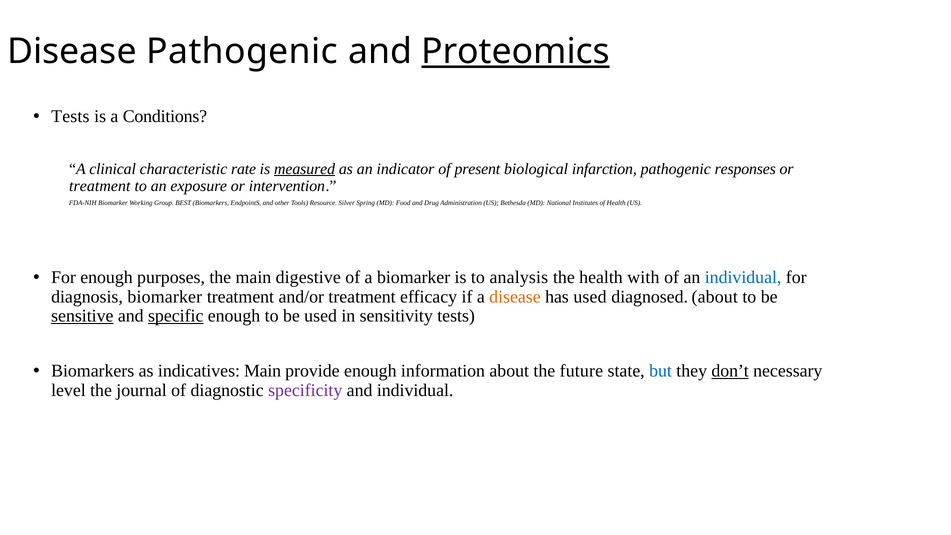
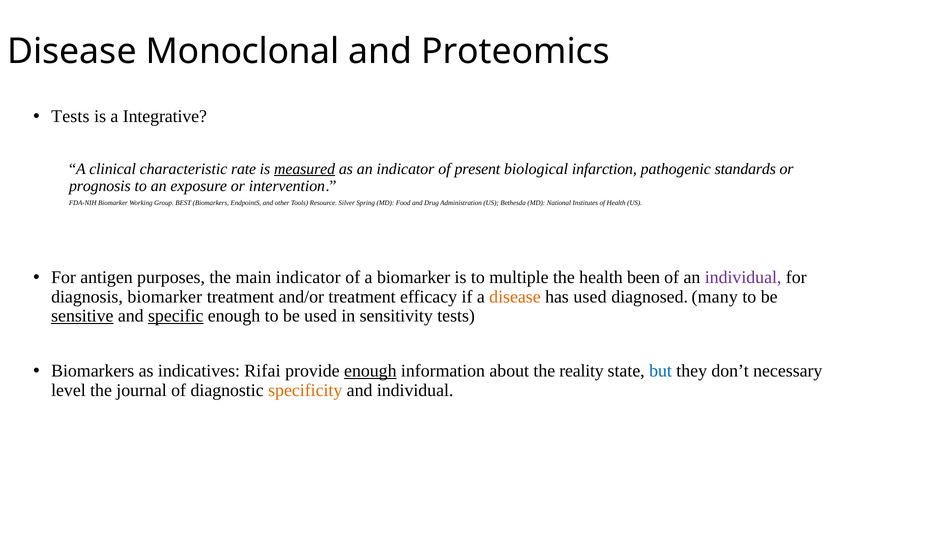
Disease Pathogenic: Pathogenic -> Monoclonal (243, 51)
Proteomics underline: present -> none (516, 51)
Conditions: Conditions -> Integrative (165, 116)
responses: responses -> standards (745, 169)
treatment: treatment -> prognosis (100, 186)
For enough: enough -> antigen (106, 277)
main digestive: digestive -> indicator (308, 277)
analysis: analysis -> multiple (519, 277)
with: with -> been (644, 277)
individual colour: blue -> purple (743, 277)
diagnosed about: about -> many (715, 297)
indicatives Main: Main -> Rifai (262, 371)
enough underline: none -> present (370, 371)
future: future -> reality (582, 371)
don’t underline: present -> none (730, 371)
specificity colour: purple -> orange (305, 390)
